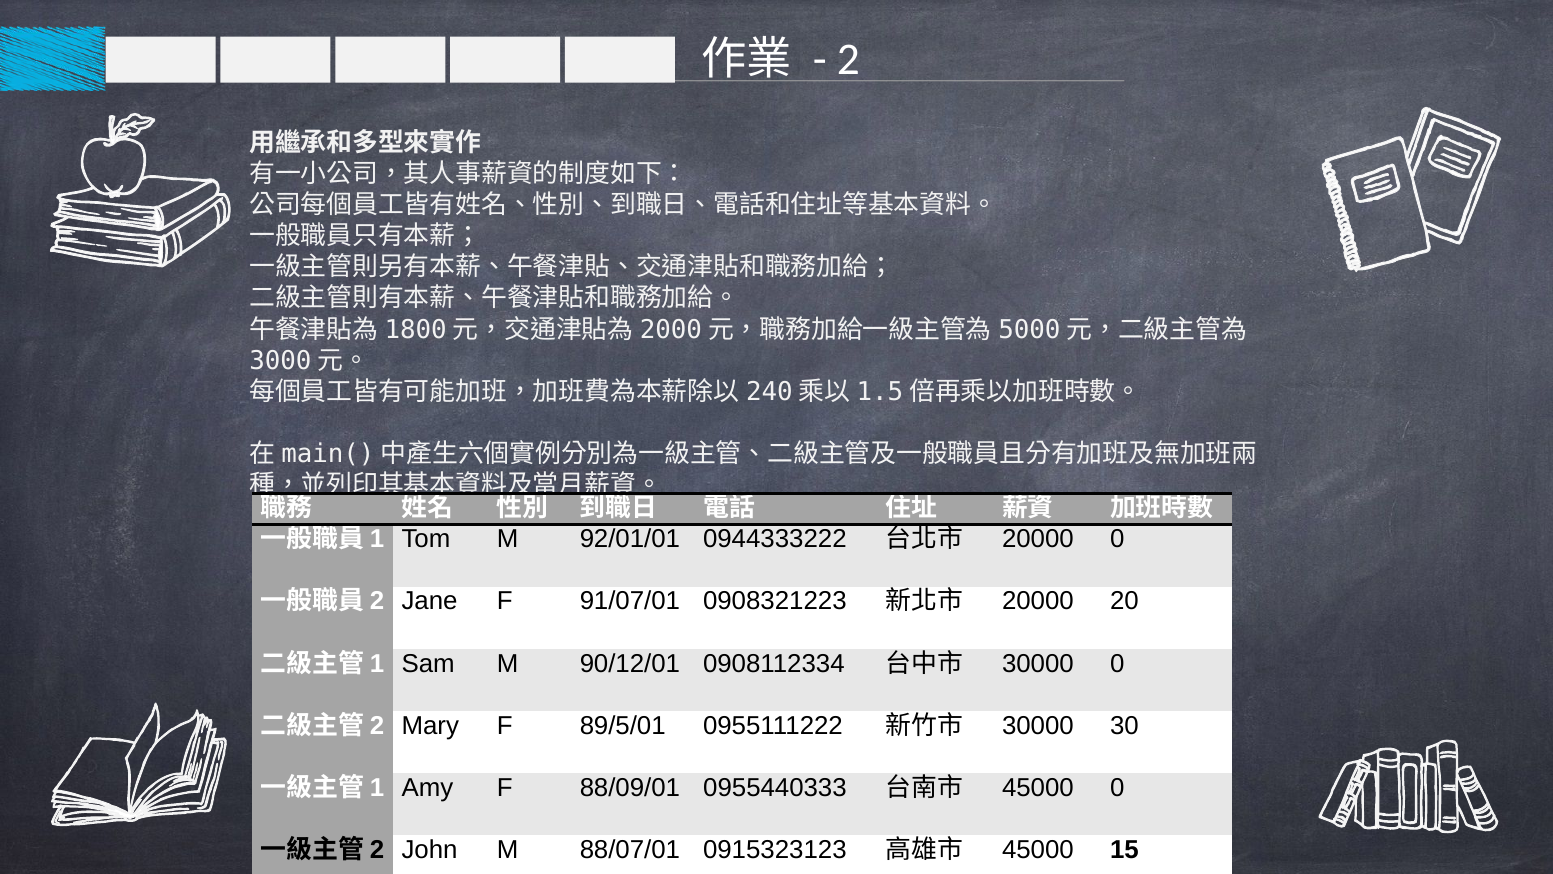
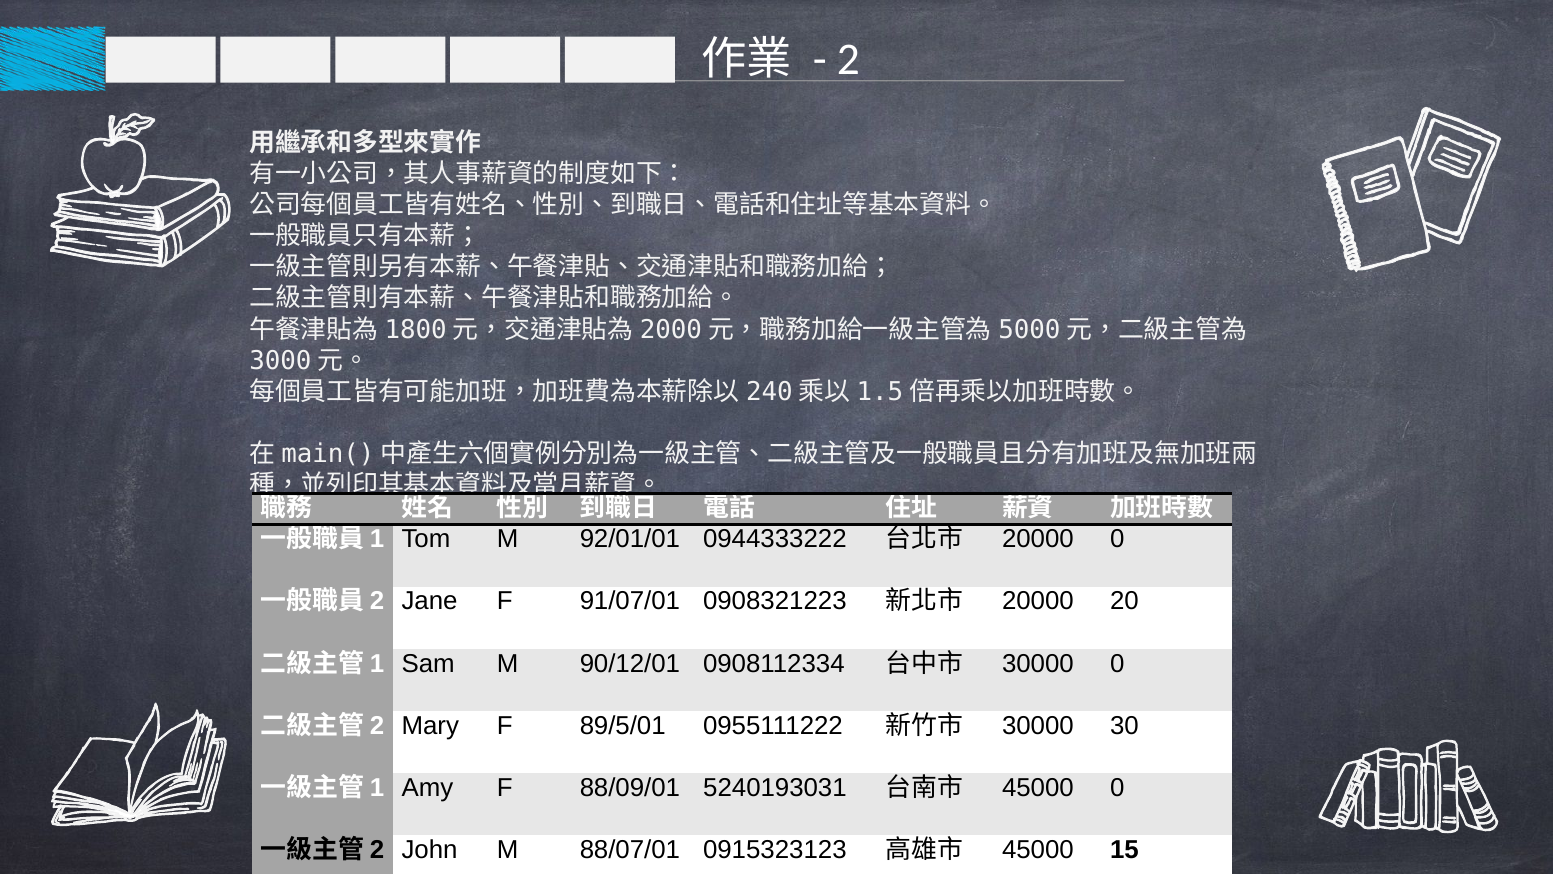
0955440333: 0955440333 -> 5240193031 (775, 788)
